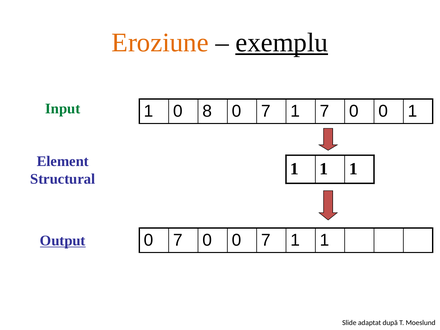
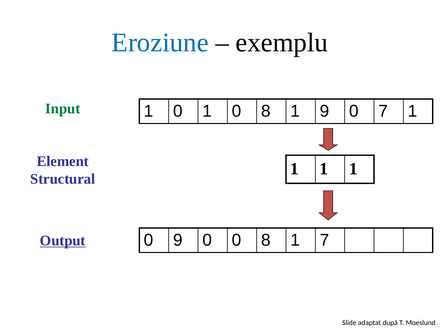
Eroziune colour: orange -> blue (160, 43)
exemplu underline: present -> none (282, 43)
0 8: 8 -> 1 (207, 111)
7: 7 -> 8 (266, 111)
1 7: 7 -> 9 (324, 111)
0: 0 -> 7 (383, 111)
7: 7 -> 9 (178, 240)
0 0 7: 7 -> 8 (266, 240)
1: 1 -> 7 (324, 240)
